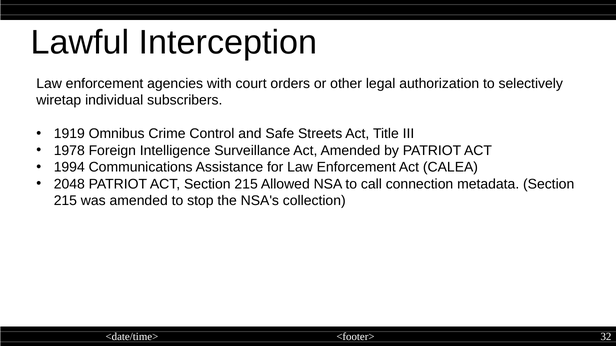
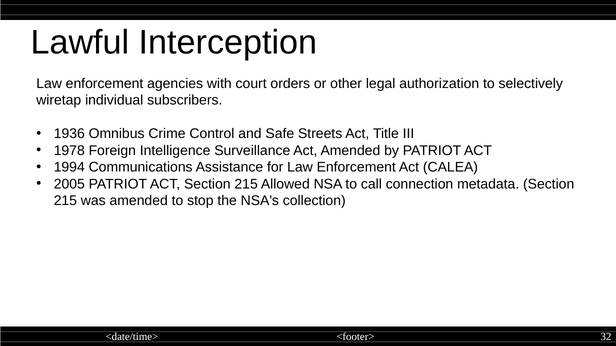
1919: 1919 -> 1936 (69, 134)
2048: 2048 -> 2005 (69, 184)
